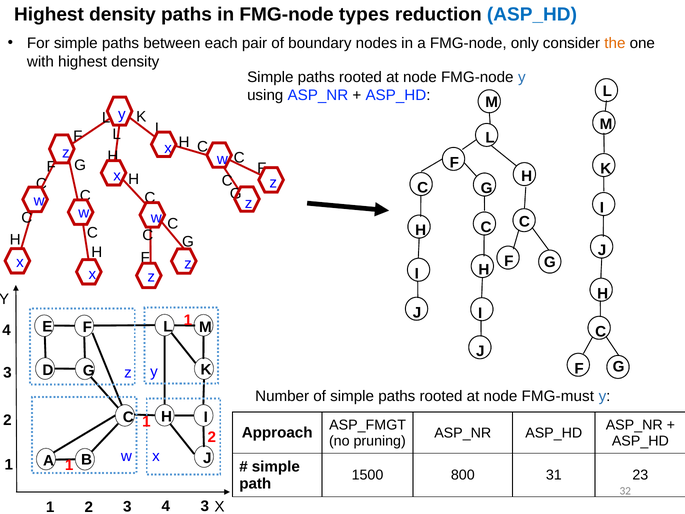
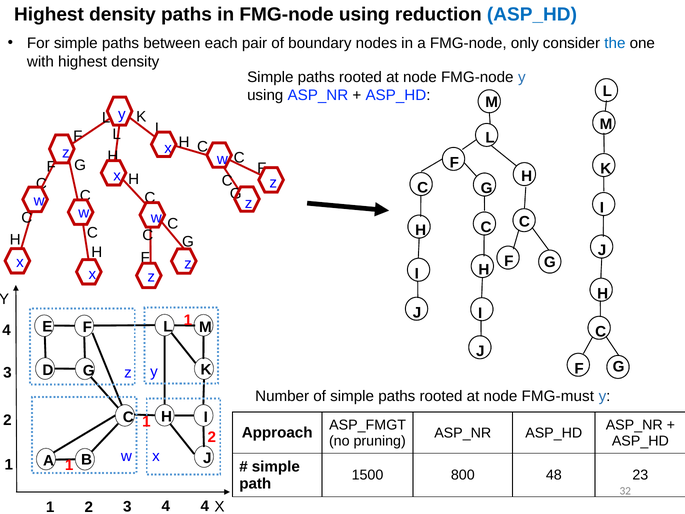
FMG-node types: types -> using (364, 14)
the colour: orange -> blue (615, 43)
31: 31 -> 48 (554, 475)
4 3: 3 -> 4 (205, 506)
